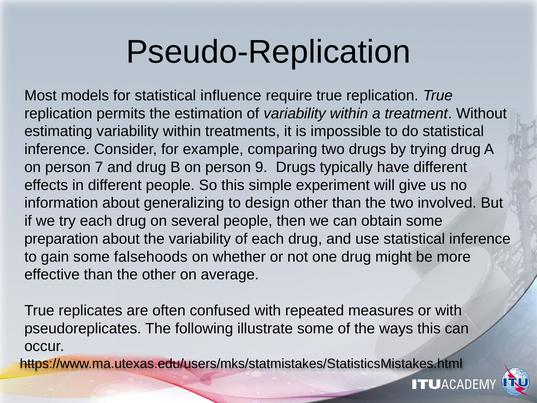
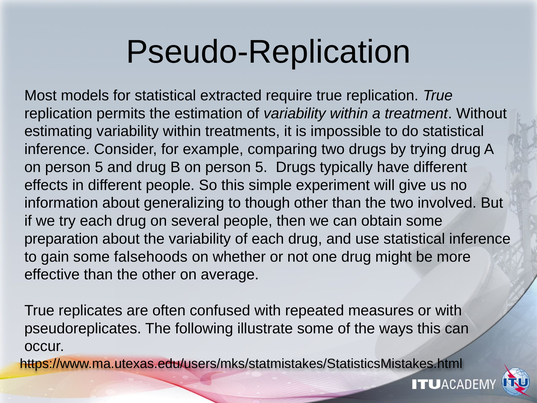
influence: influence -> extracted (231, 95)
7: 7 -> 5 (99, 167)
B on person 9: 9 -> 5 (261, 167)
design: design -> though (268, 203)
